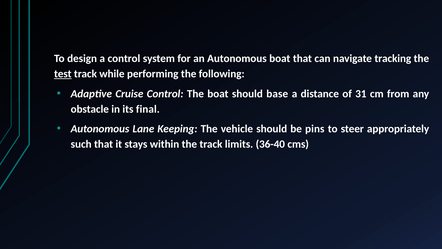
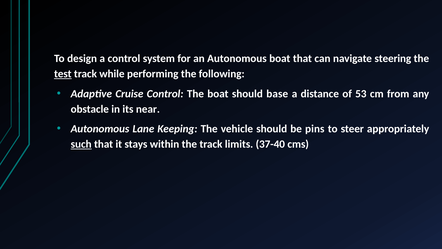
tracking: tracking -> steering (393, 59)
31: 31 -> 53 (361, 94)
final: final -> near (148, 109)
such underline: none -> present (81, 144)
36-40: 36-40 -> 37-40 (270, 144)
